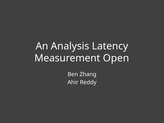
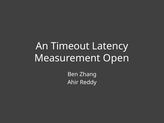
Analysis: Analysis -> Timeout (70, 46)
